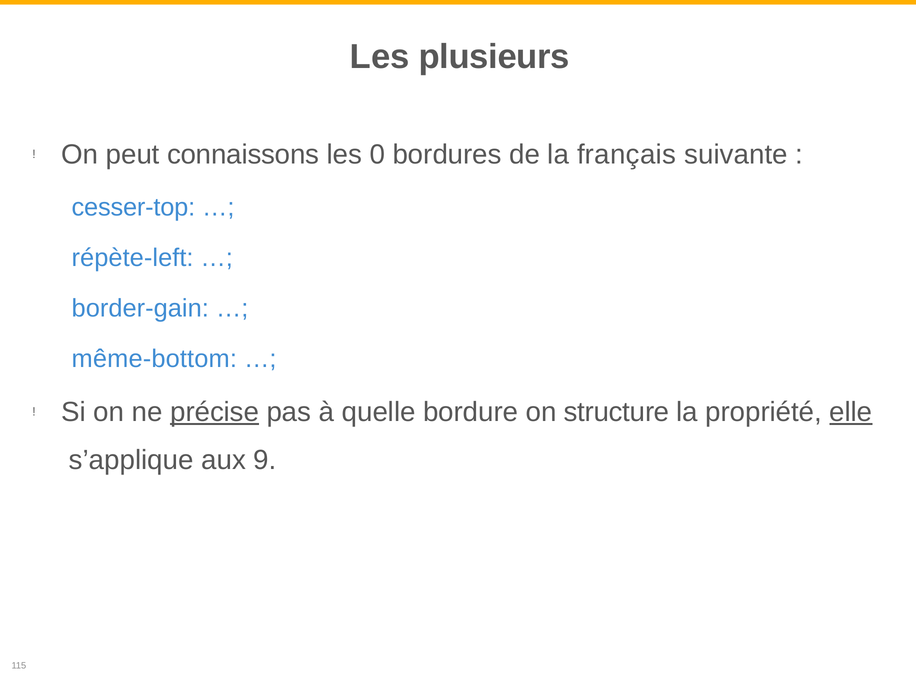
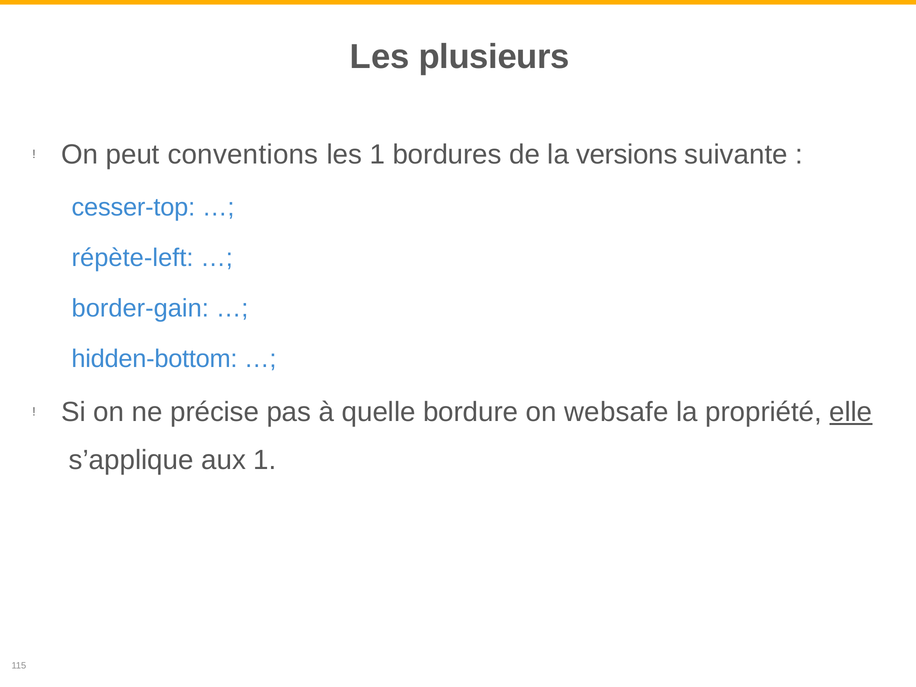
connaissons: connaissons -> conventions (243, 155)
les 0: 0 -> 1 (377, 155)
français: français -> versions (627, 155)
même-bottom: même-bottom -> hidden-bottom (154, 359)
précise underline: present -> none (215, 412)
structure: structure -> websafe (616, 412)
aux 9: 9 -> 1 (265, 460)
